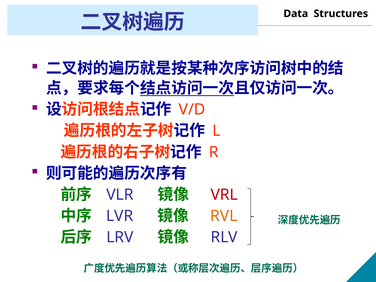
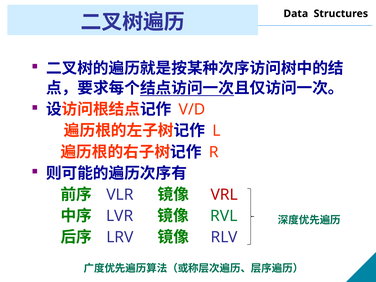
RVL colour: orange -> green (224, 216)
